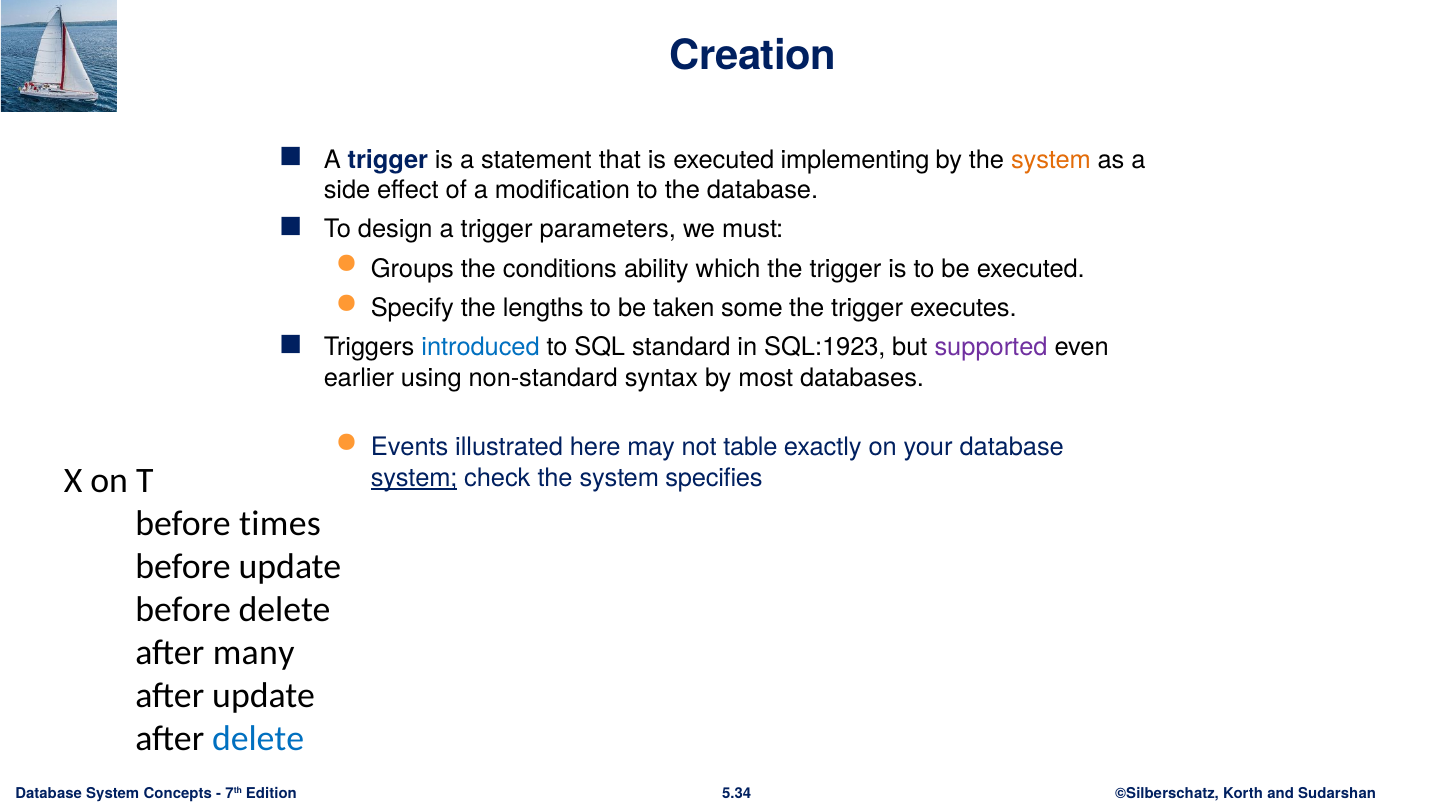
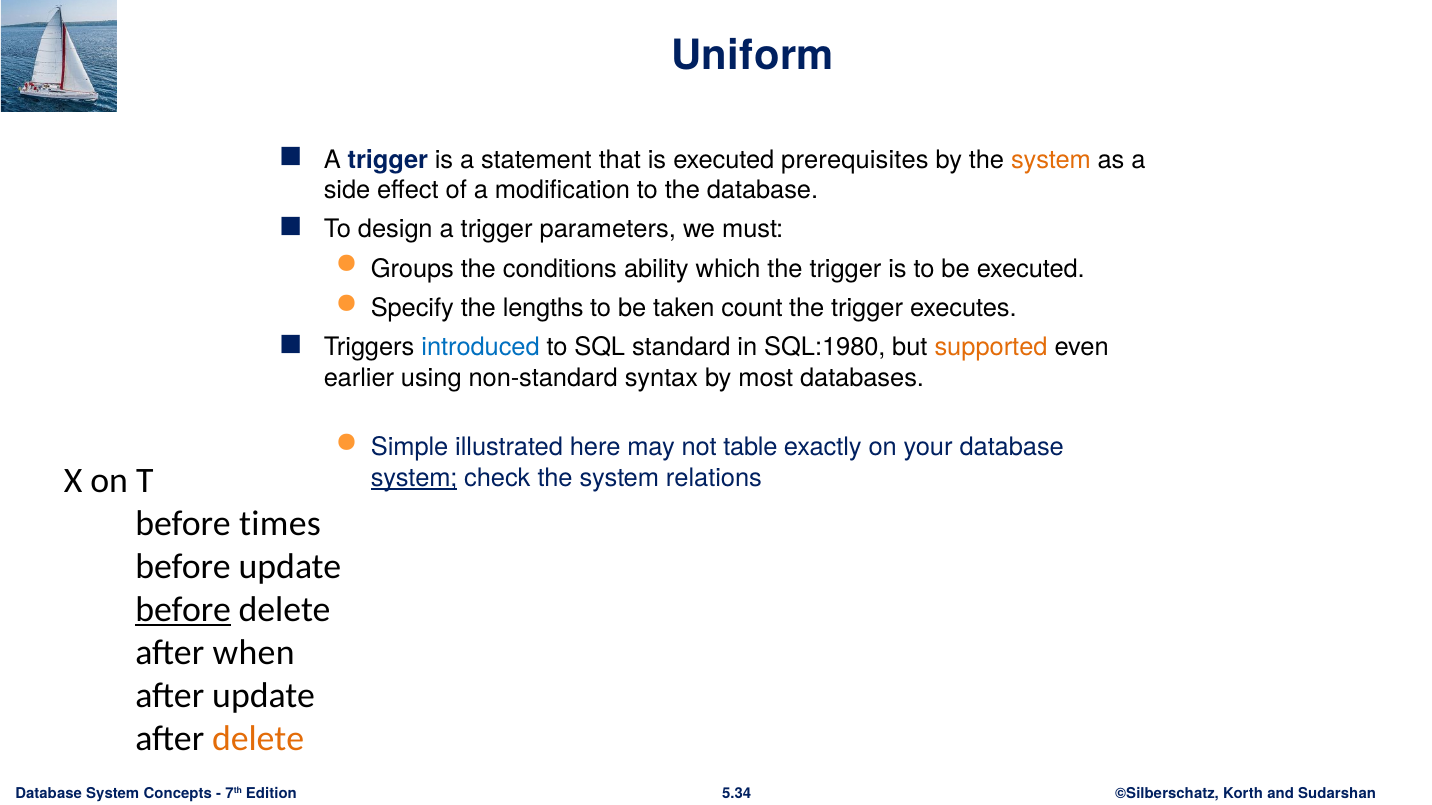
Creation: Creation -> Uniform (753, 56)
implementing: implementing -> prerequisites (855, 160)
some: some -> count (752, 308)
SQL:1923: SQL:1923 -> SQL:1980 (825, 348)
supported colour: purple -> orange (991, 348)
Events: Events -> Simple (410, 448)
specifies: specifies -> relations (714, 478)
before underline: none -> present (183, 610)
many: many -> when (254, 653)
delete colour: blue -> orange (258, 739)
